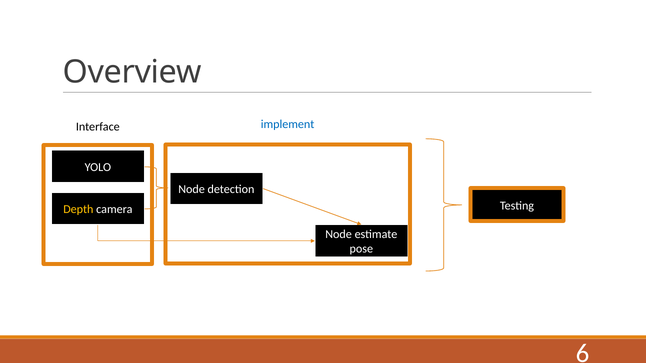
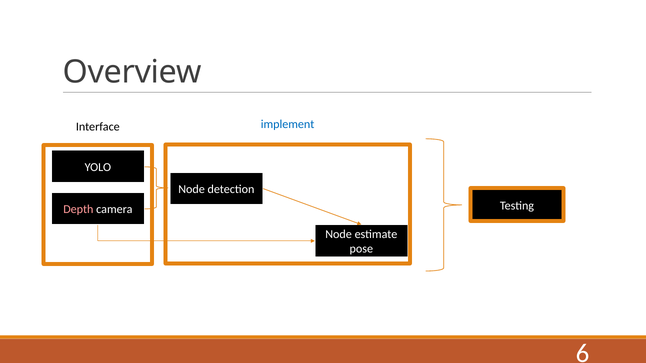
Depth colour: yellow -> pink (78, 209)
